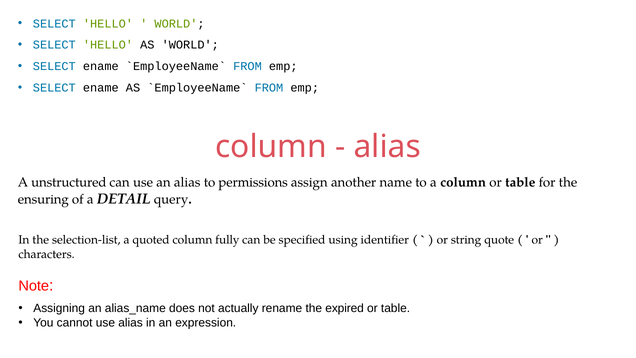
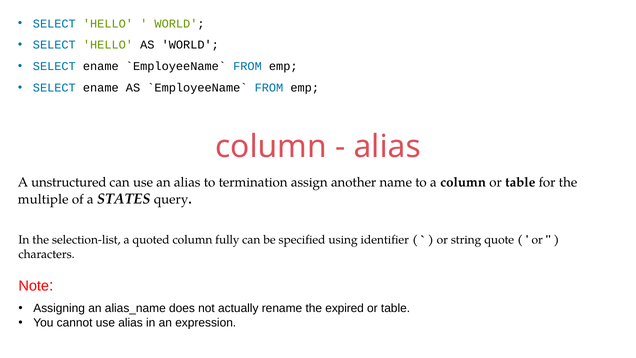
permissions: permissions -> termination (253, 182)
ensuring: ensuring -> multiple (43, 199)
DETAIL: DETAIL -> STATES (124, 199)
